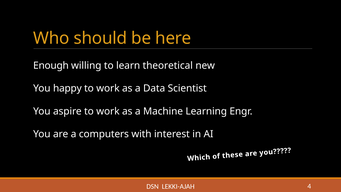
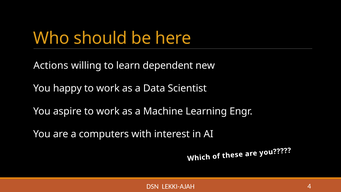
Enough: Enough -> Actions (51, 65)
theoretical: theoretical -> dependent (168, 65)
